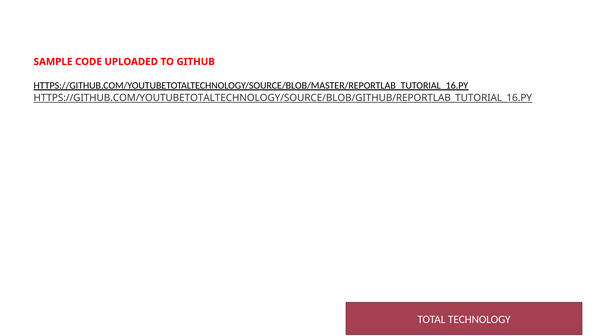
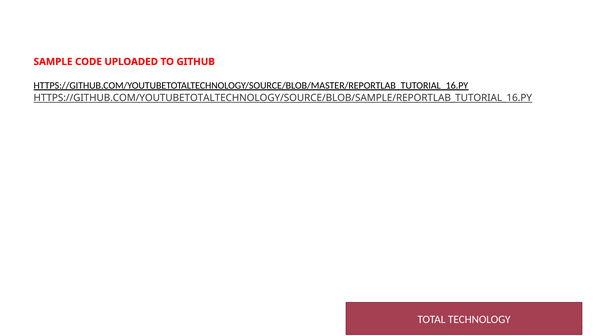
HTTPS://GITHUB.COM/YOUTUBETOTALTECHNOLOGY/SOURCE/BLOB/GITHUB/REPORTLAB_TUTORIAL_16.PY: HTTPS://GITHUB.COM/YOUTUBETOTALTECHNOLOGY/SOURCE/BLOB/GITHUB/REPORTLAB_TUTORIAL_16.PY -> HTTPS://GITHUB.COM/YOUTUBETOTALTECHNOLOGY/SOURCE/BLOB/SAMPLE/REPORTLAB_TUTORIAL_16.PY (283, 98)
